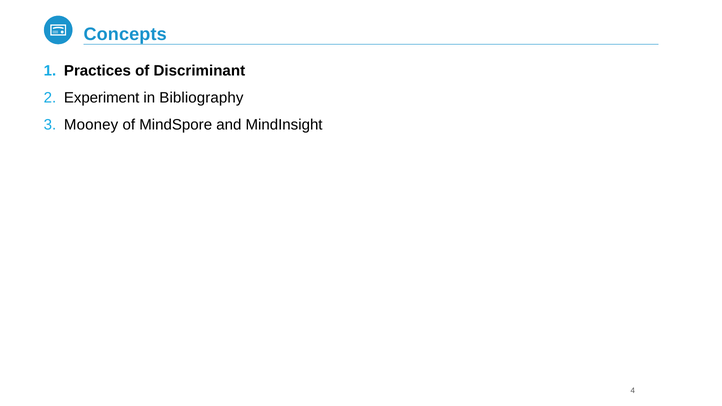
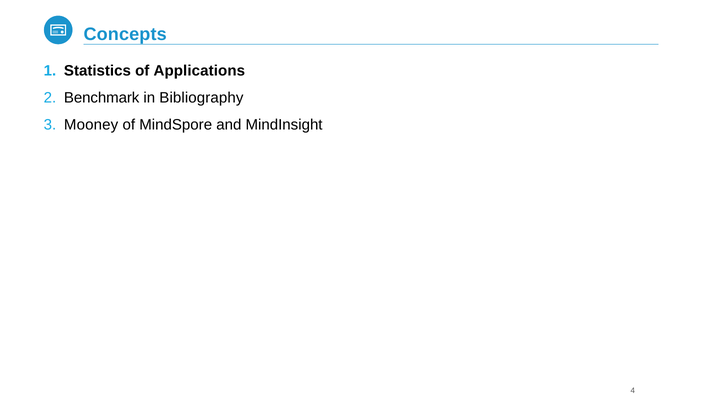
Practices: Practices -> Statistics (97, 71)
Discriminant: Discriminant -> Applications (199, 71)
Experiment: Experiment -> Benchmark (102, 98)
